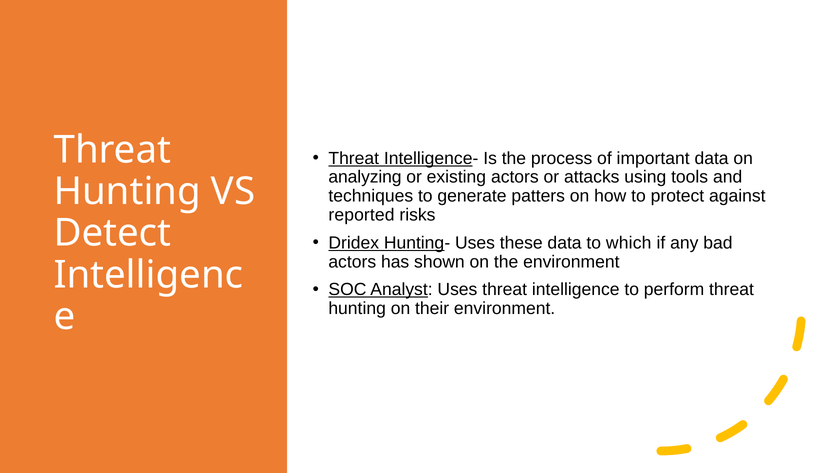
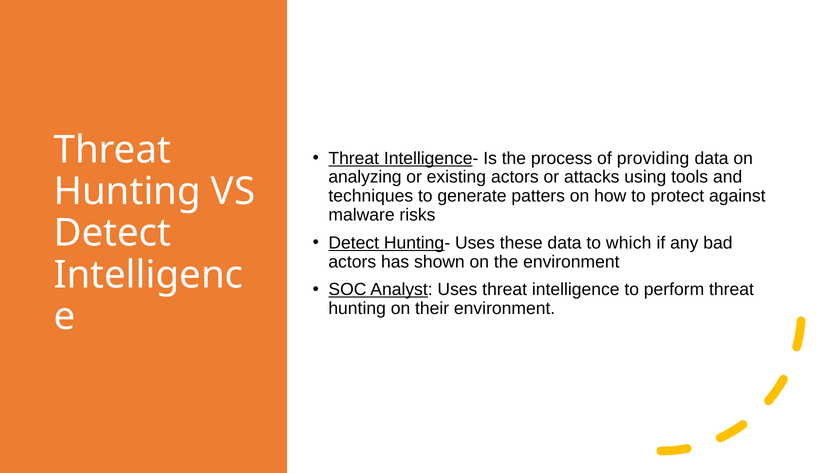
important: important -> providing (653, 158)
reported: reported -> malware (362, 215)
Dridex: Dridex -> Detect (354, 243)
